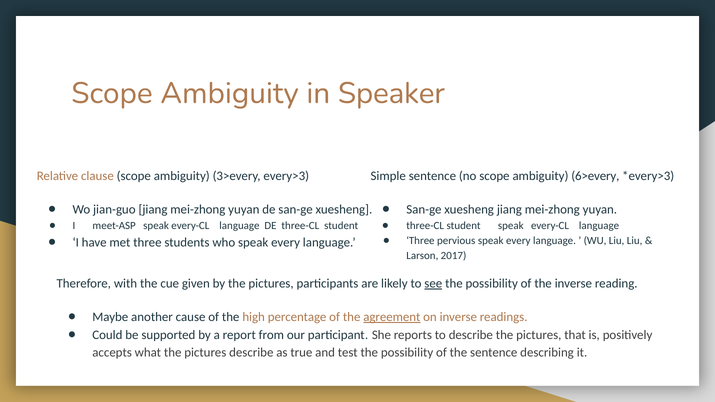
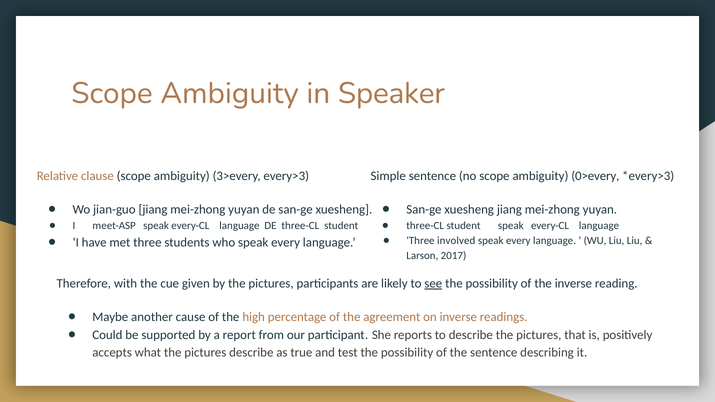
6>every: 6>every -> 0>every (595, 176)
pervious: pervious -> involved (456, 241)
agreement underline: present -> none (392, 317)
